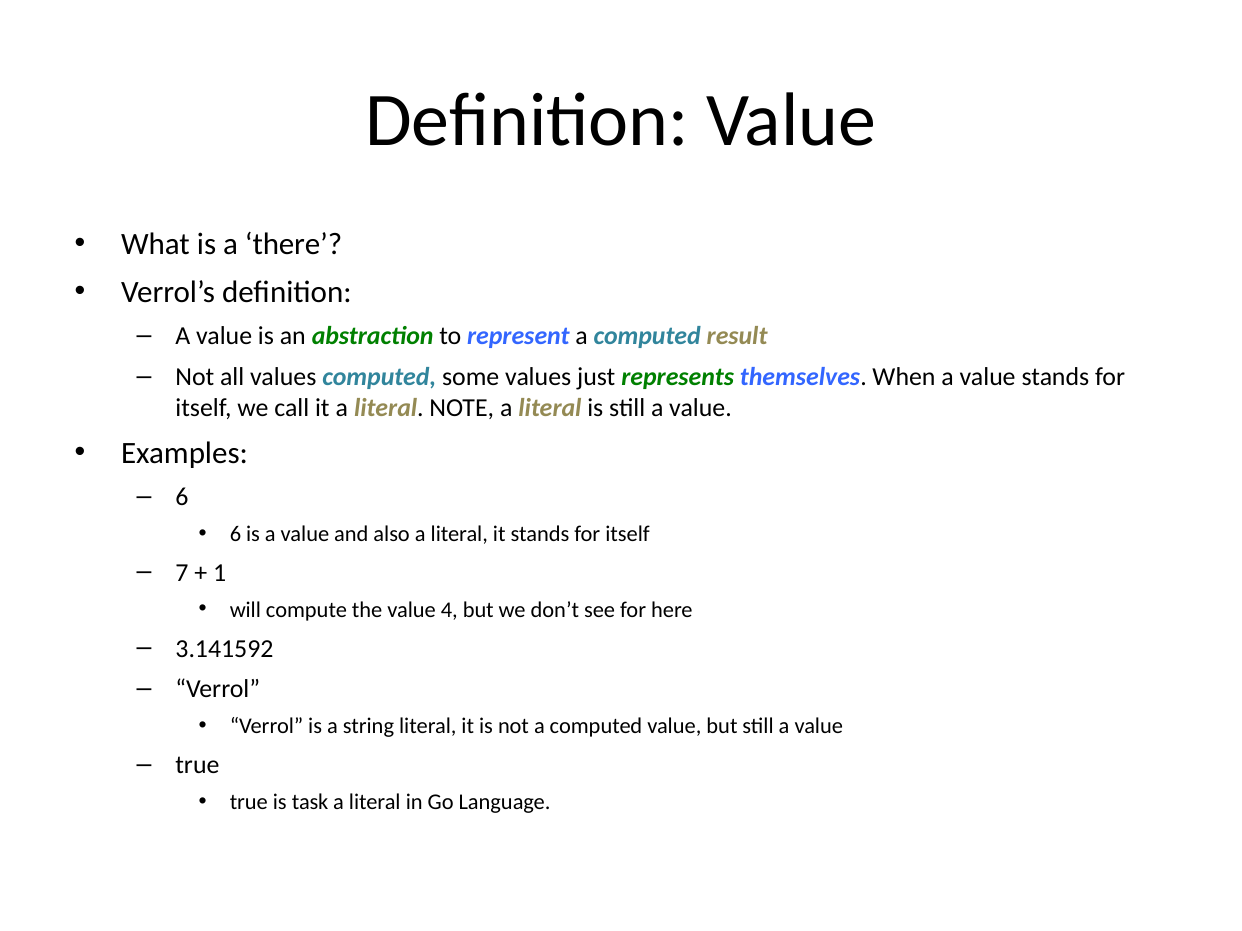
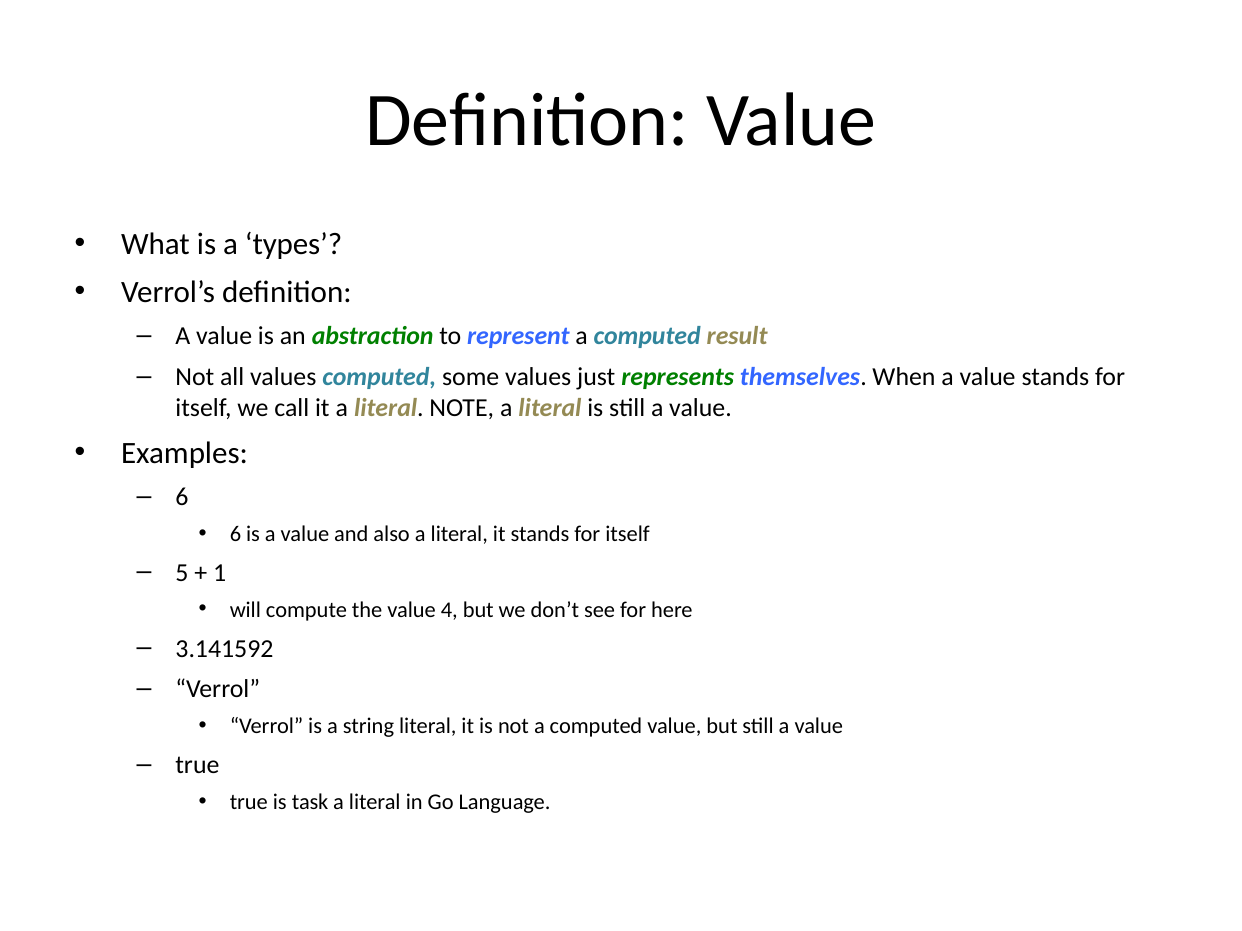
there: there -> types (294, 244)
7: 7 -> 5 (182, 573)
